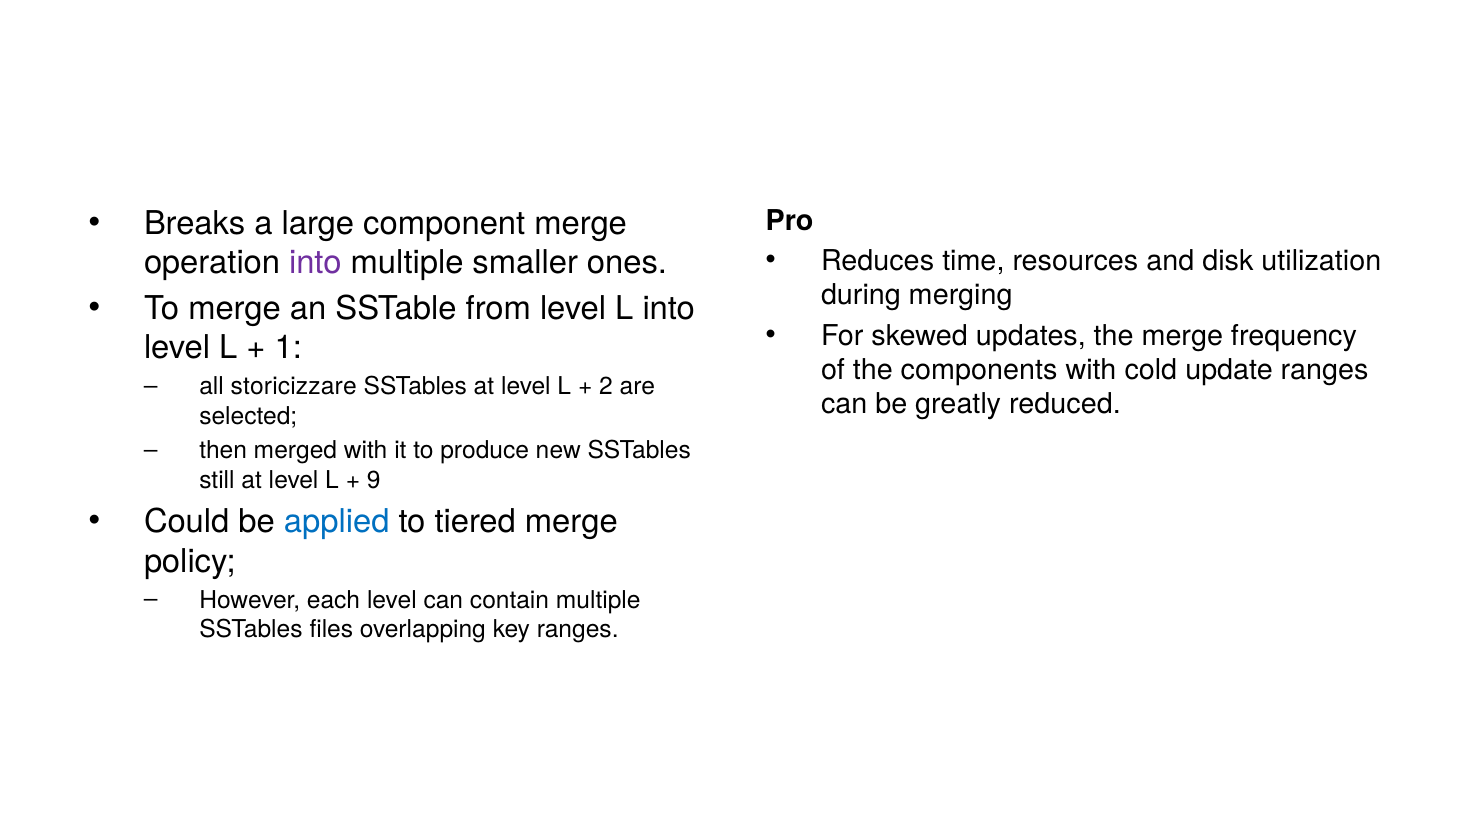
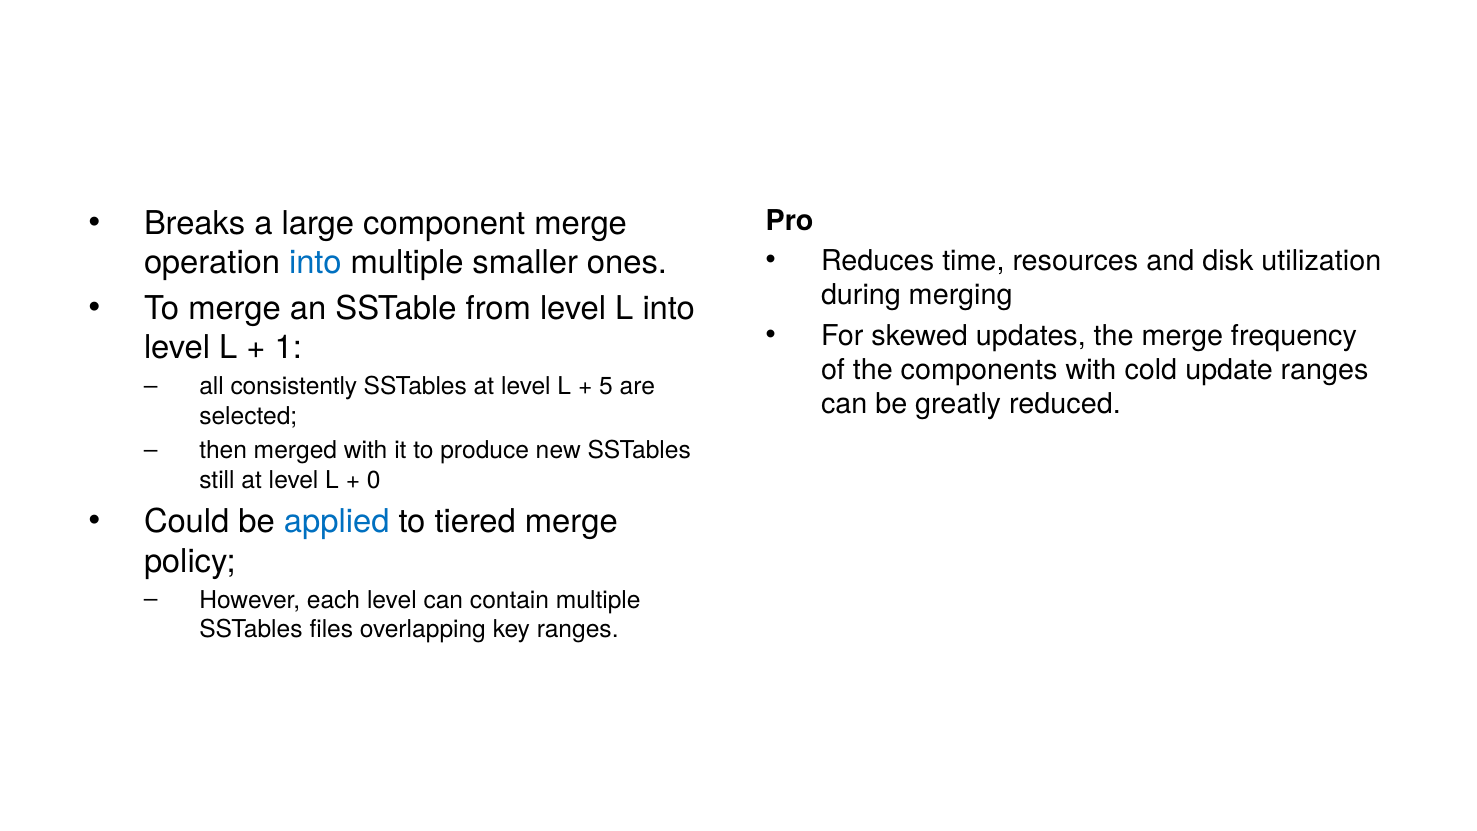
into colour: purple -> blue (315, 263)
storicizzare: storicizzare -> consistently (294, 387)
2: 2 -> 5 (606, 387)
9: 9 -> 0 (374, 480)
